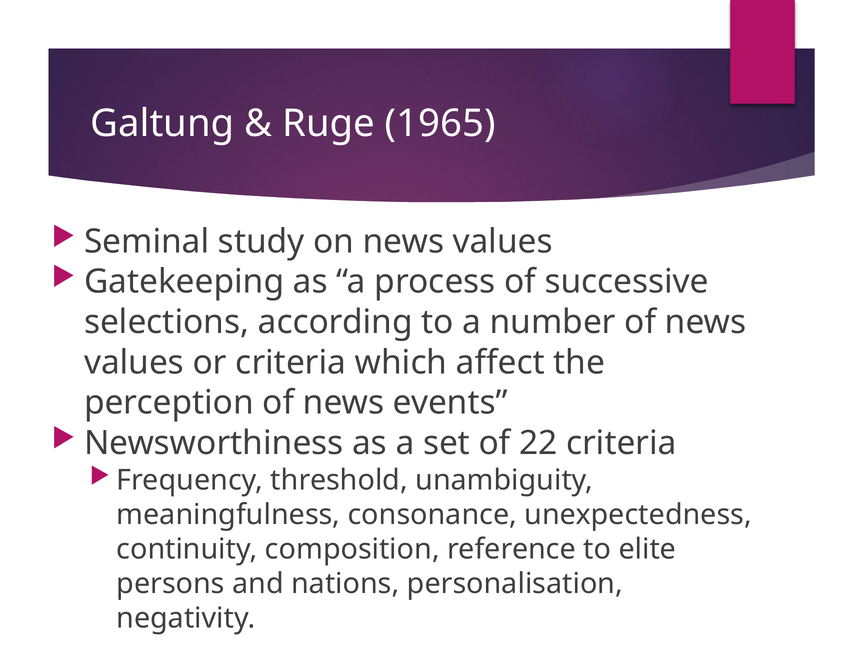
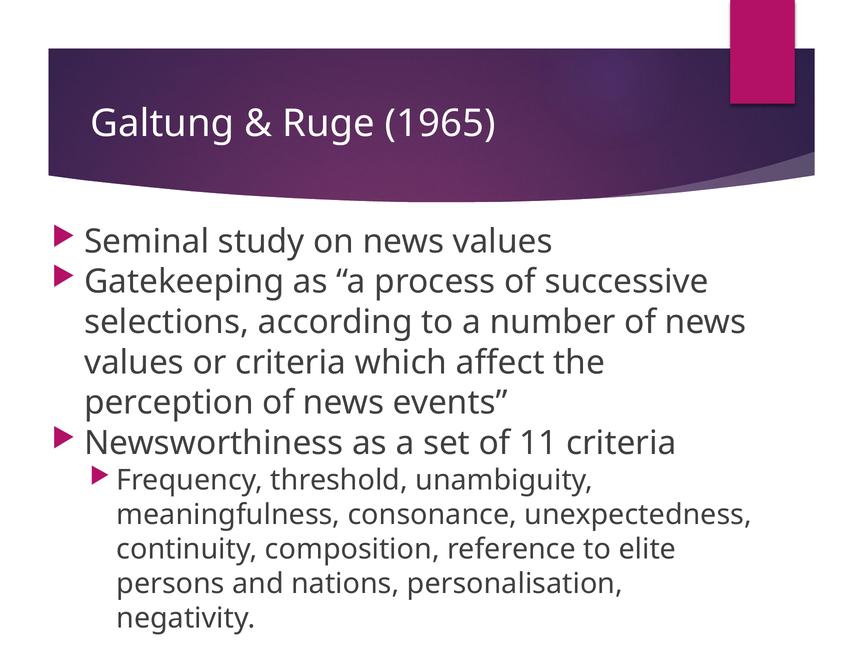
22: 22 -> 11 (538, 443)
